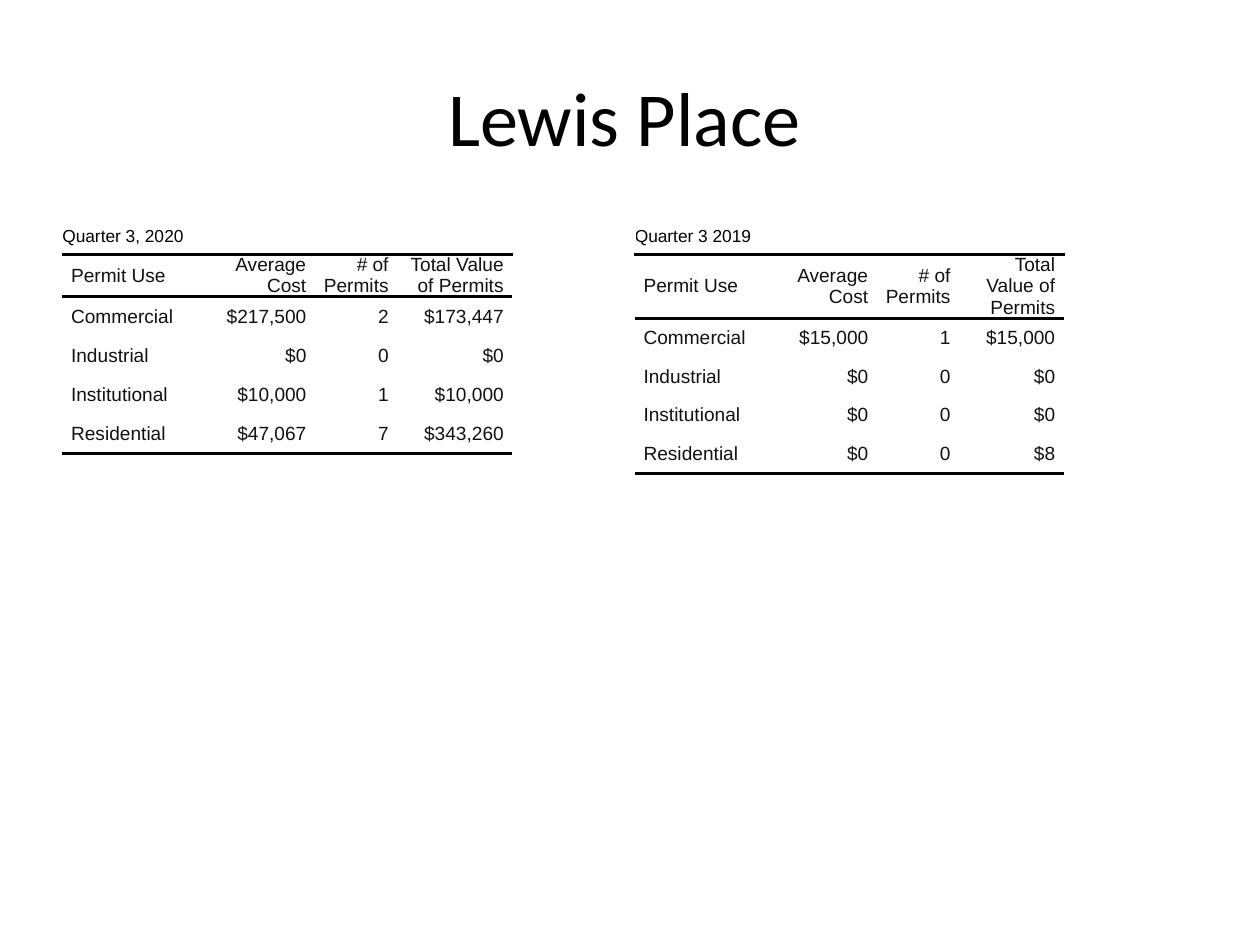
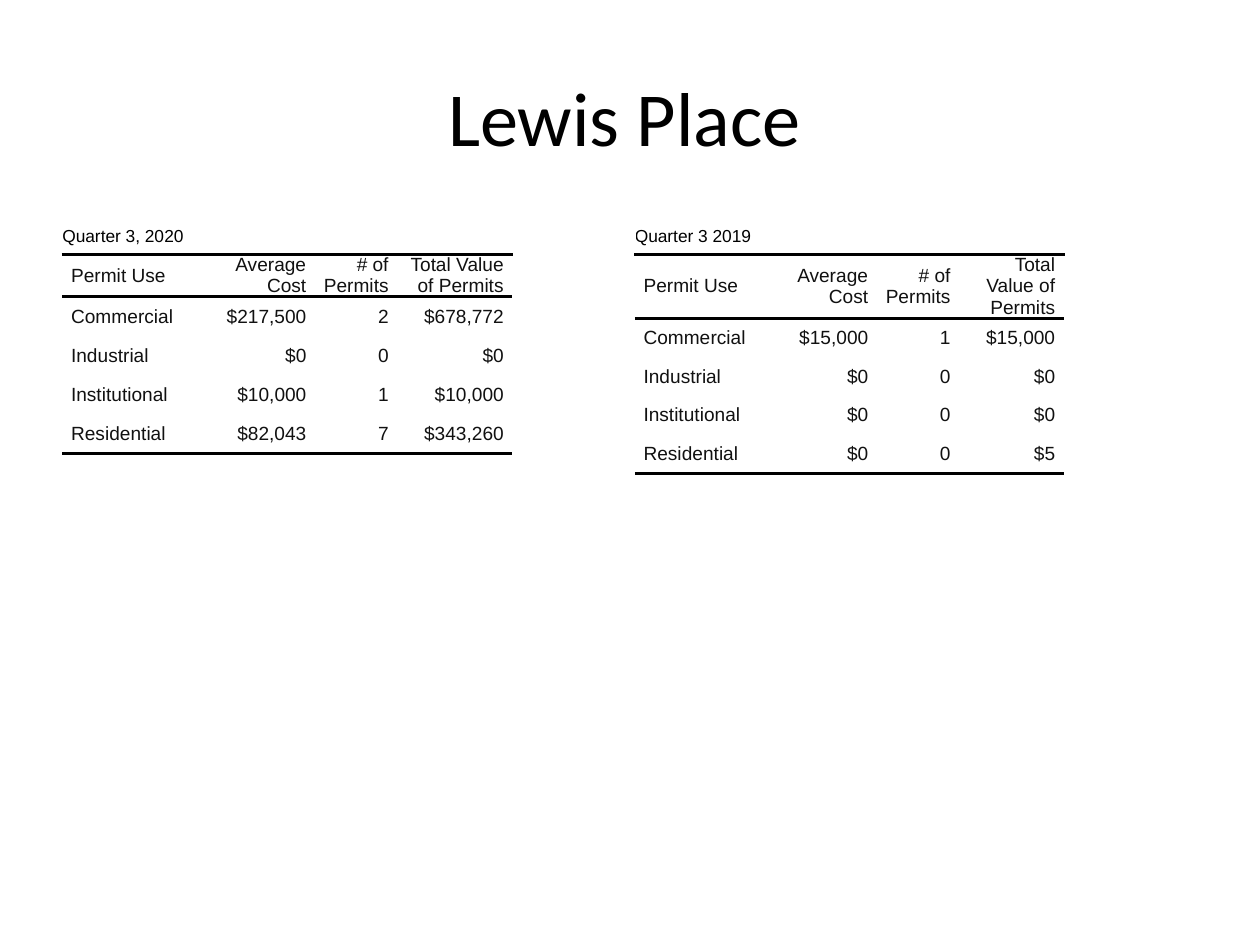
$173,447: $173,447 -> $678,772 (464, 317)
$47,067: $47,067 -> $82,043 (272, 434)
$8: $8 -> $5 (1045, 454)
